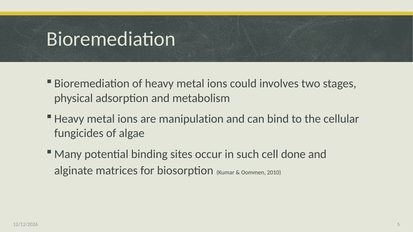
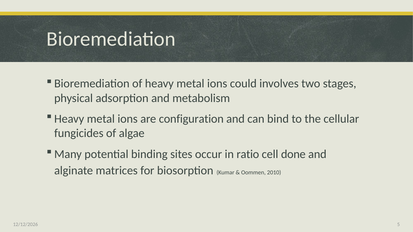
manipulation: manipulation -> configuration (191, 119)
such: such -> ratio (248, 154)
